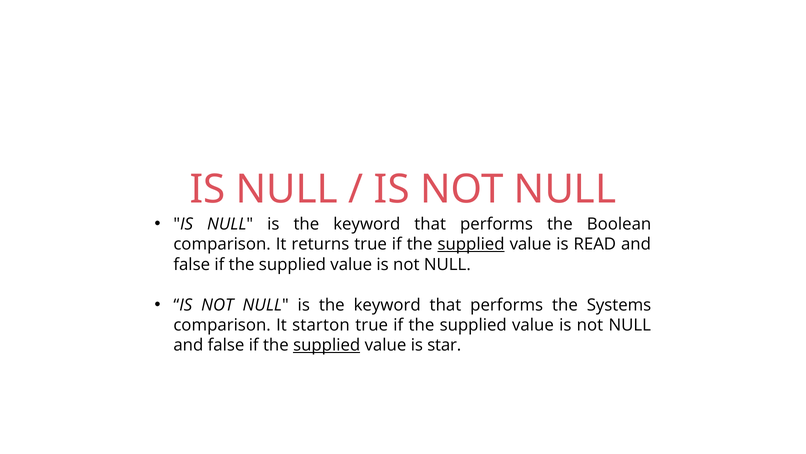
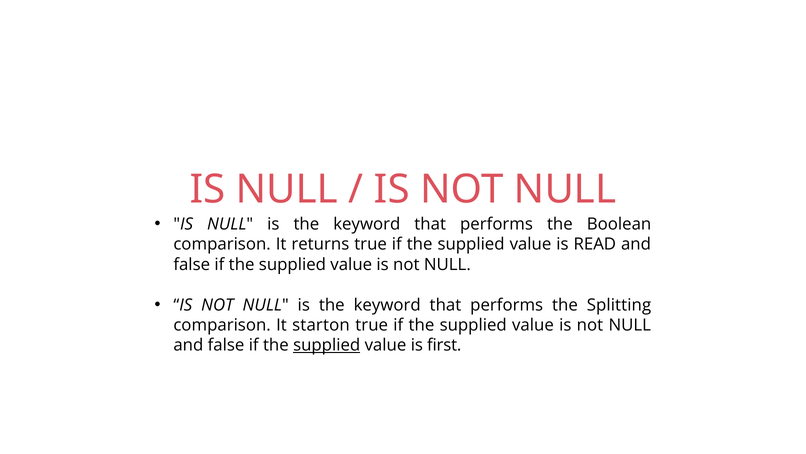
supplied underline: present -> none (471, 244)
Systems: Systems -> Splitting (619, 305)
star: star -> first (444, 345)
